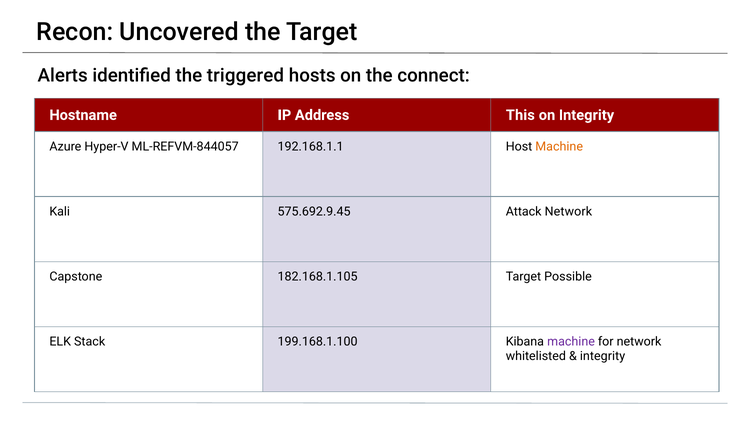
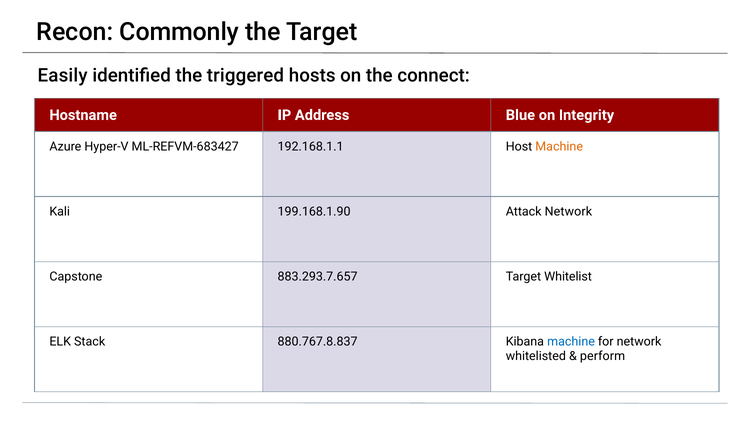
Uncovered: Uncovered -> Commonly (179, 32)
Alerts: Alerts -> Easily (63, 76)
This: This -> Blue (520, 115)
ML-REFVM-844057: ML-REFVM-844057 -> ML-REFVM-683427 (185, 146)
575.692.9.45: 575.692.9.45 -> 199.168.1.90 (314, 211)
182.168.1.105: 182.168.1.105 -> 883.293.7.657 (318, 277)
Possible: Possible -> Whitelist (568, 277)
199.168.1.100: 199.168.1.100 -> 880.767.8.837 (318, 342)
machine colour: purple -> blue (571, 342)
integrity: integrity -> perform (603, 356)
